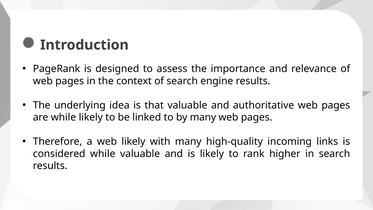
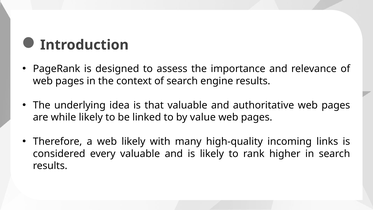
by many: many -> value (203, 117)
considered while: while -> every (103, 154)
